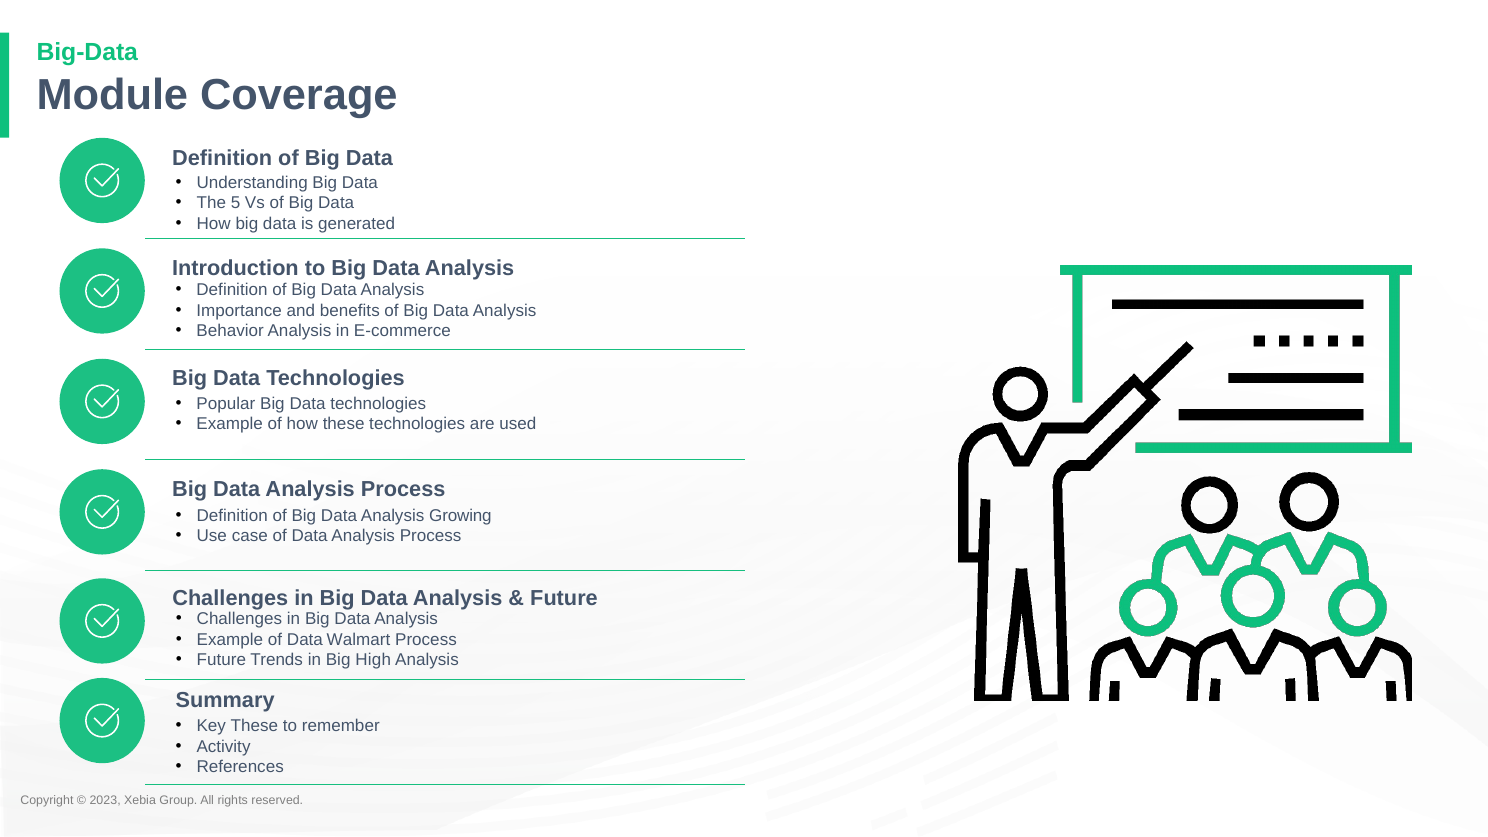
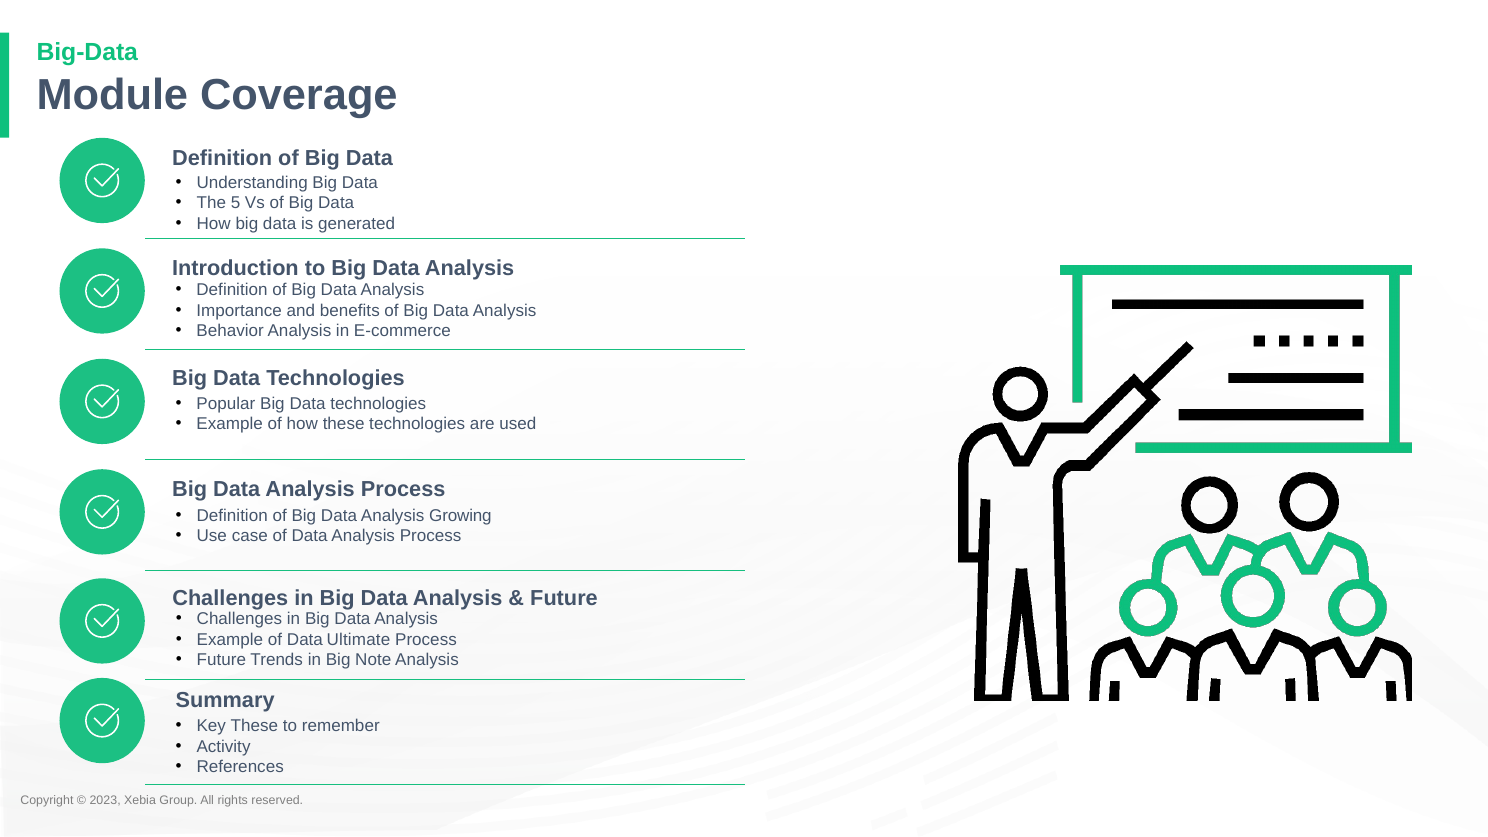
Walmart: Walmart -> Ultimate (358, 640)
High: High -> Note (373, 660)
